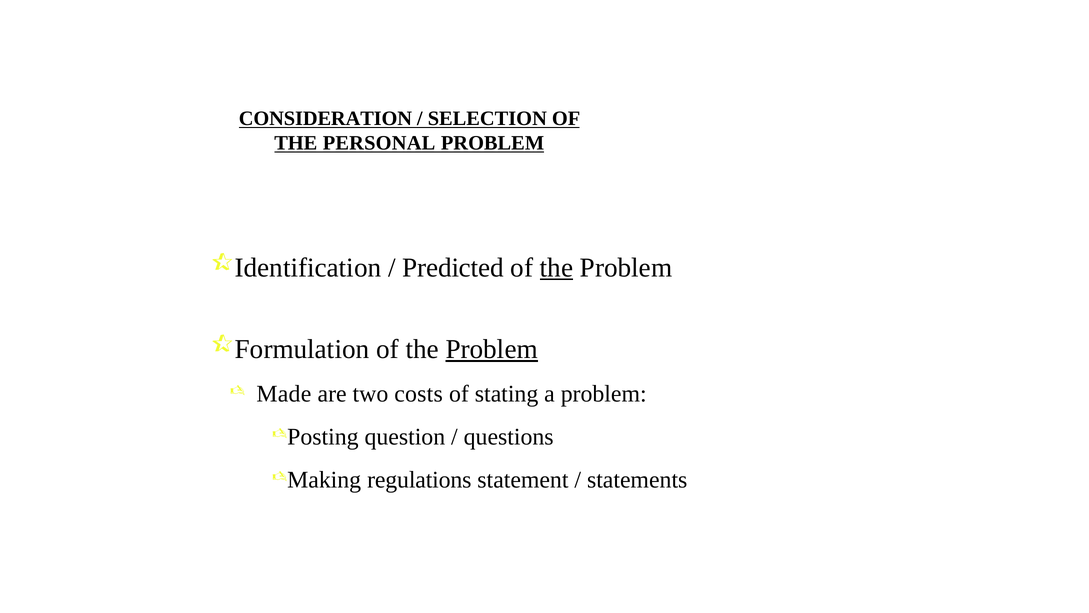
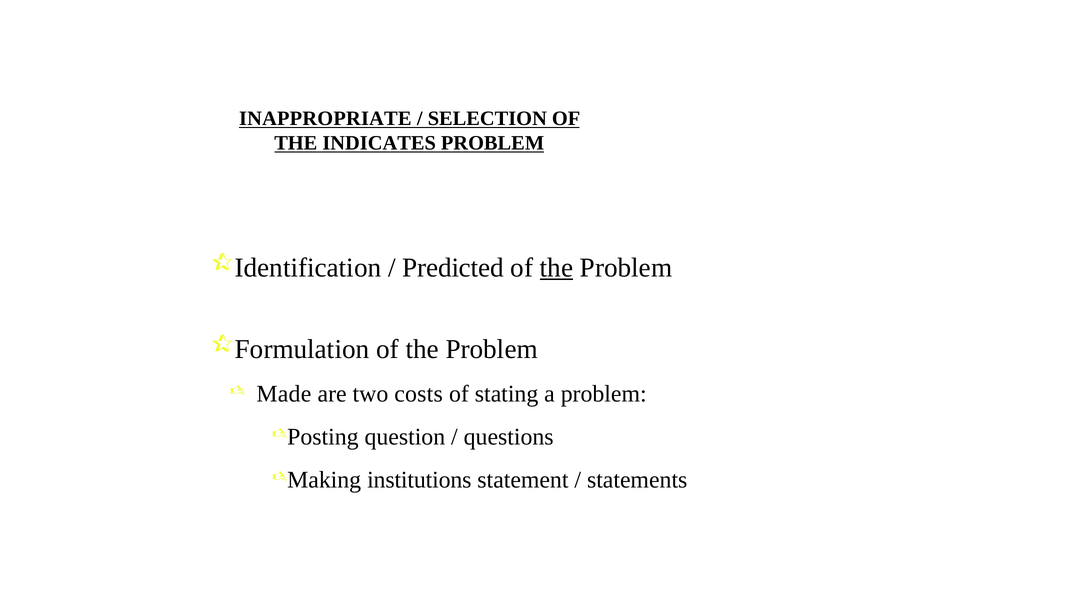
CONSIDERATION: CONSIDERATION -> INAPPROPRIATE (325, 119)
PERSONAL: PERSONAL -> INDICATES (379, 143)
Problem underline: present -> none (492, 349)
regulations: regulations -> institutions (419, 479)
